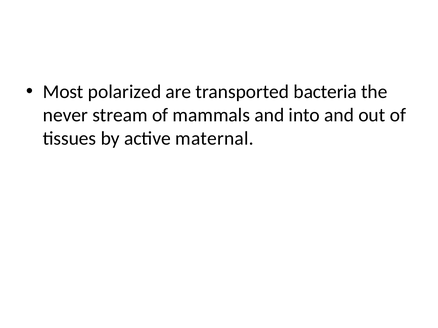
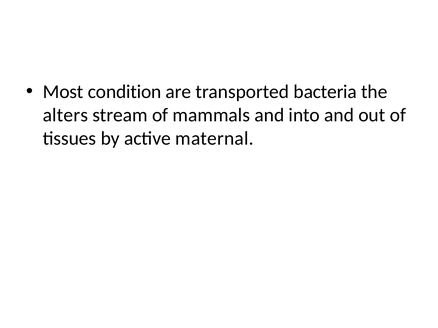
polarized: polarized -> condition (125, 92)
never: never -> alters (65, 115)
